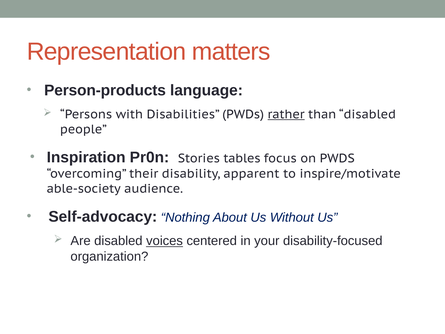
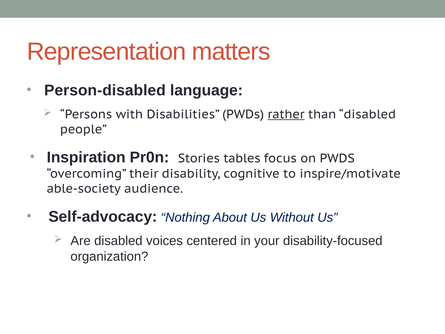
Person-products: Person-products -> Person-disabled (105, 90)
apparent: apparent -> cognitive (252, 174)
voices underline: present -> none (165, 241)
